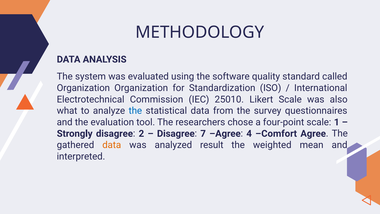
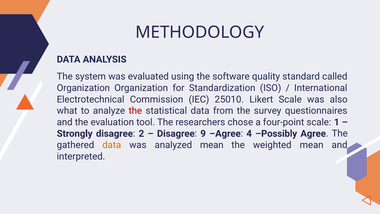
the colour: blue -> red (135, 111)
7: 7 -> 9 (203, 133)
Comfort: Comfort -> Possibly (276, 133)
analyzed result: result -> mean (212, 145)
